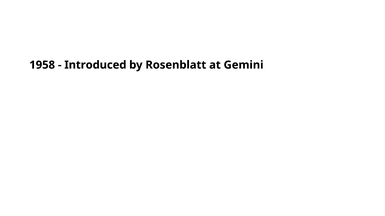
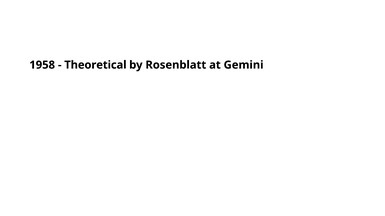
Introduced: Introduced -> Theoretical (95, 65)
